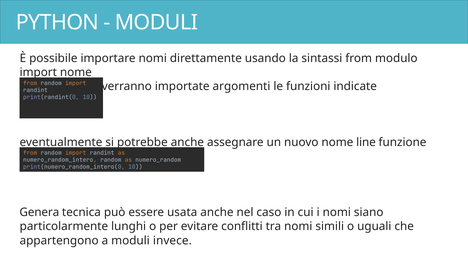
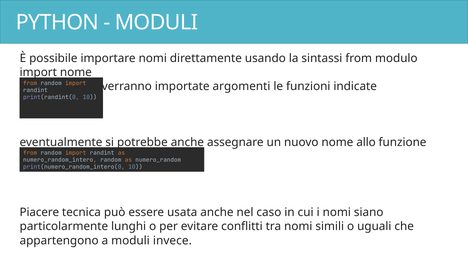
line: line -> allo (366, 142)
Genera: Genera -> Piacere (39, 213)
